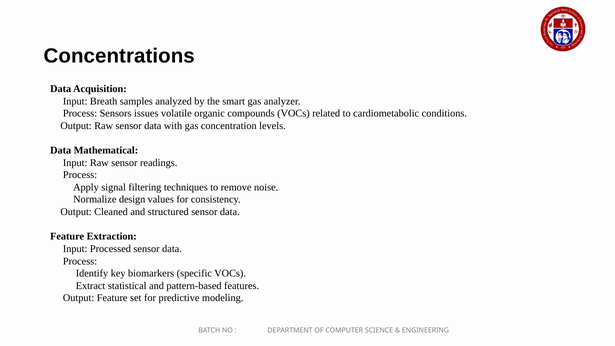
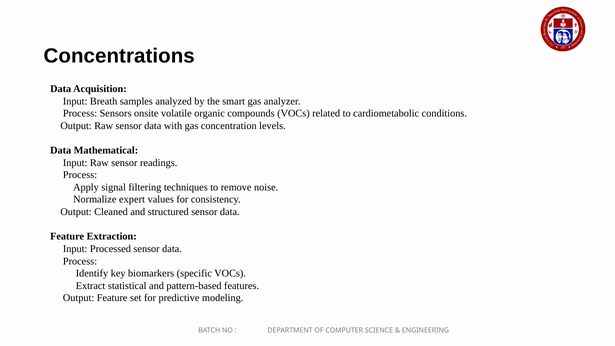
issues: issues -> onsite (146, 113)
design: design -> expert (132, 200)
